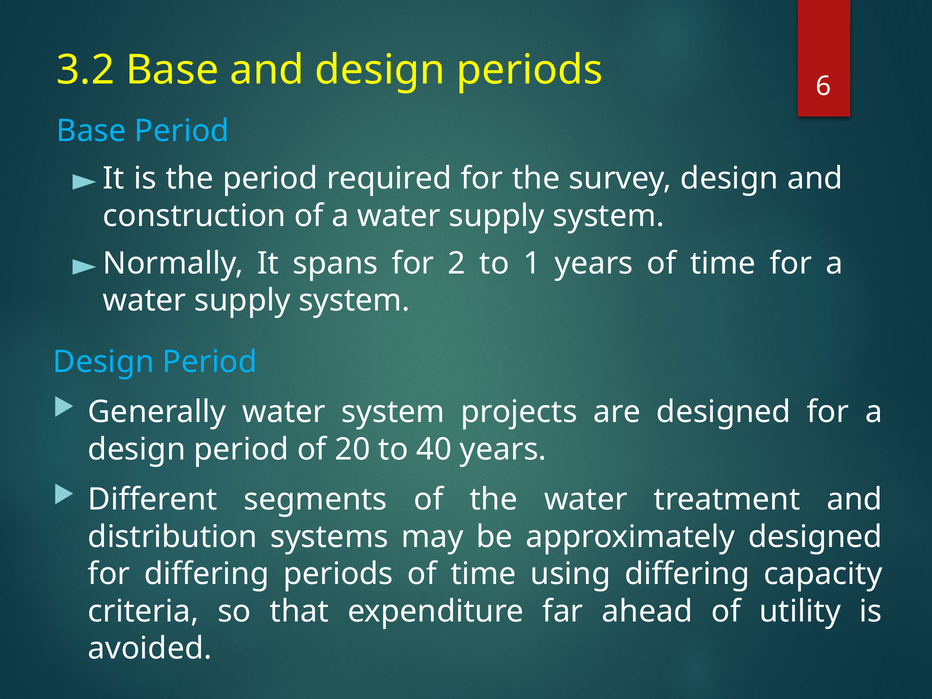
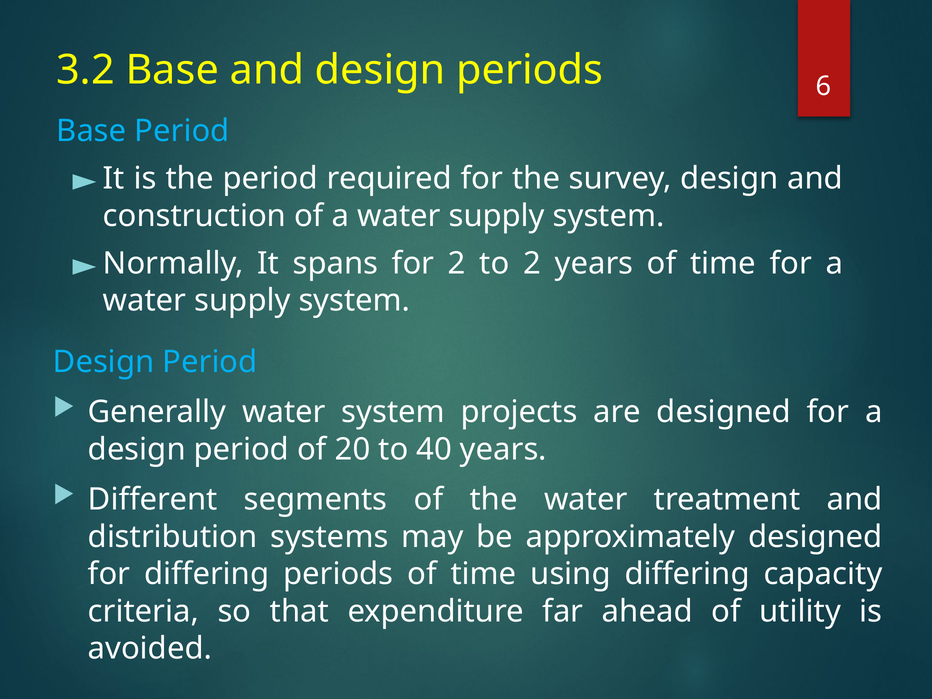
to 1: 1 -> 2 (532, 263)
